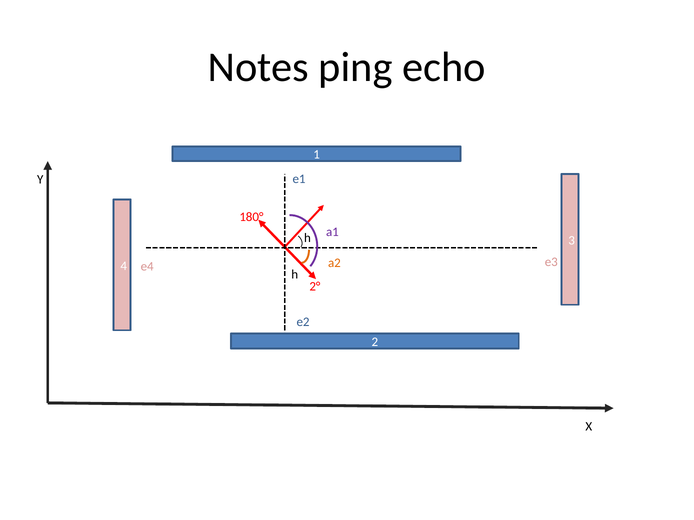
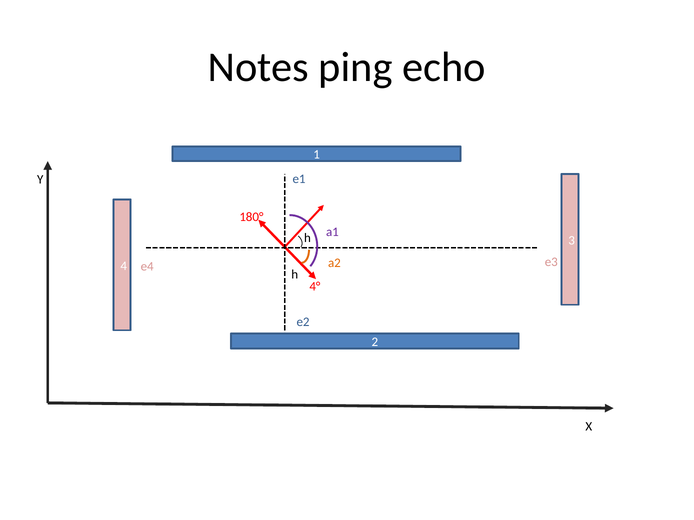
2°: 2° -> 4° (315, 287)
